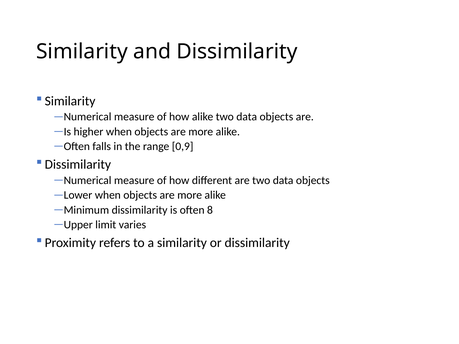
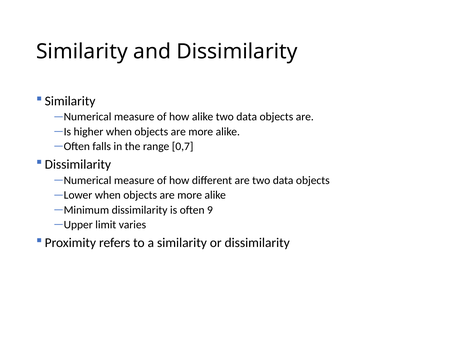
0,9: 0,9 -> 0,7 (183, 146)
8: 8 -> 9 (210, 210)
